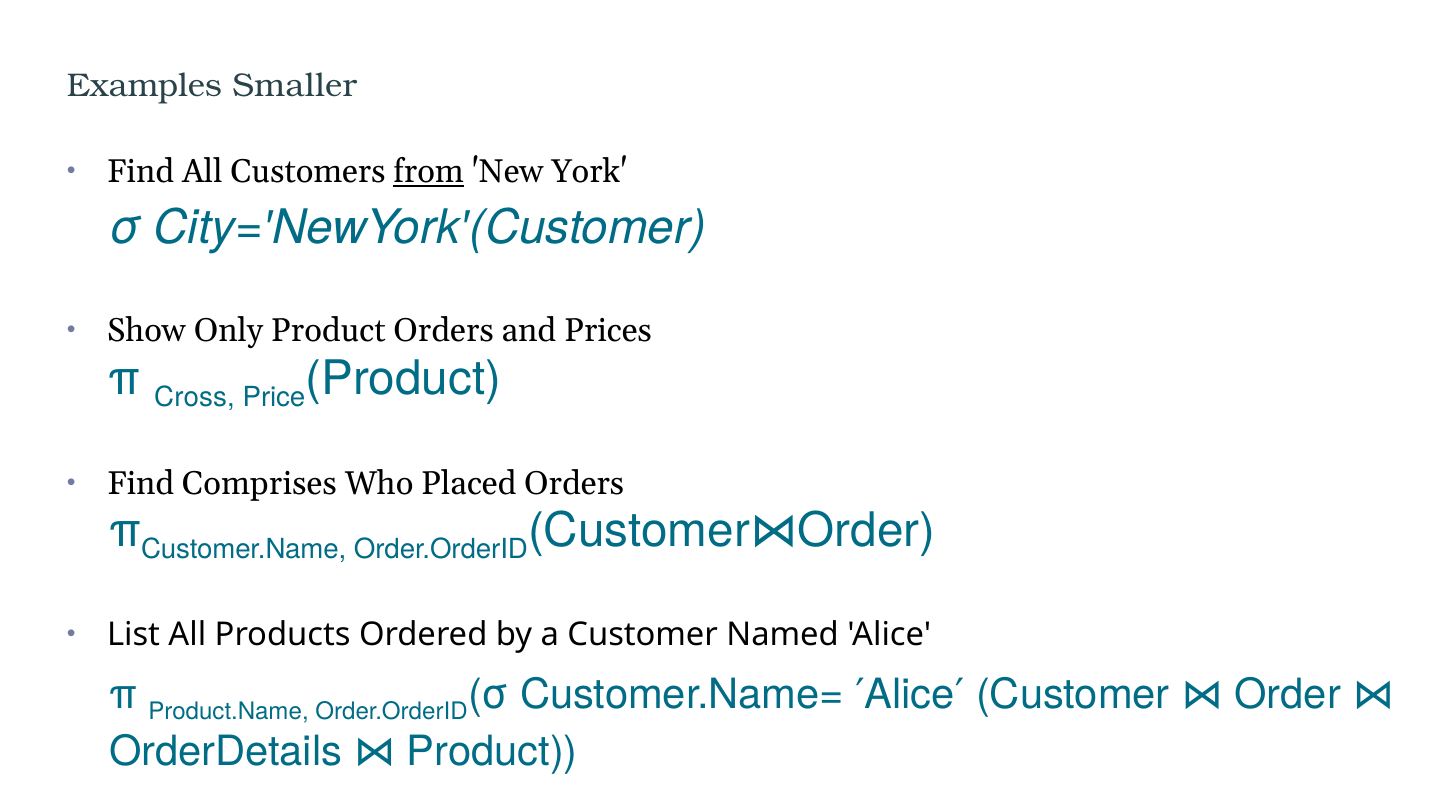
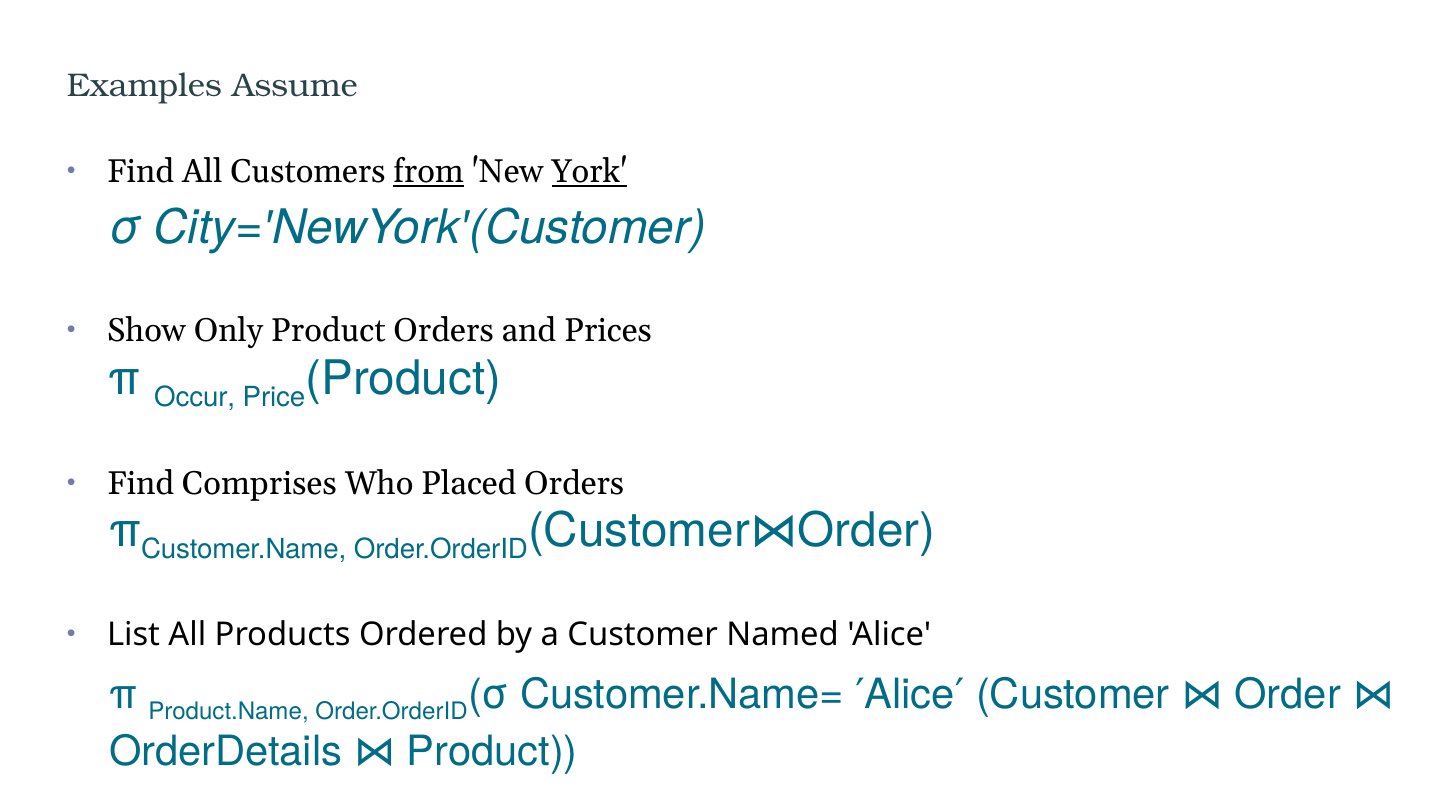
Smaller: Smaller -> Assume (295, 86)
York underline: none -> present (589, 172)
Cross: Cross -> Occur (195, 398)
